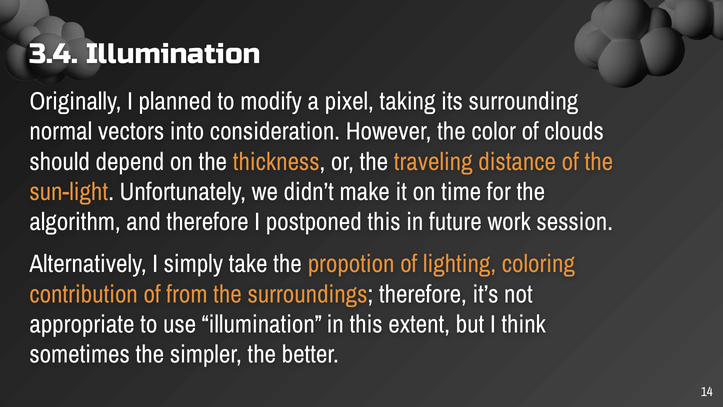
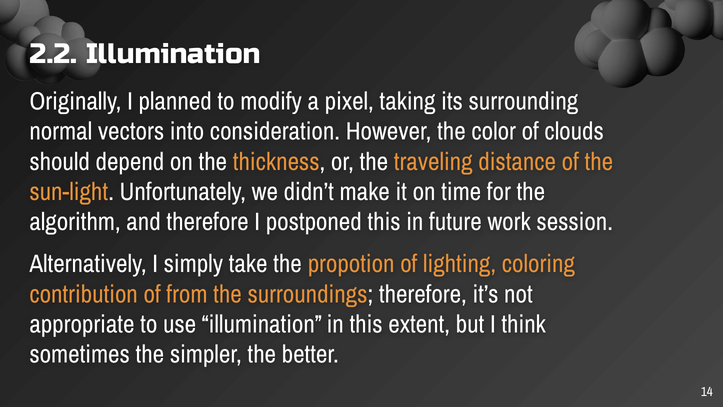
3.4: 3.4 -> 2.2 (53, 54)
